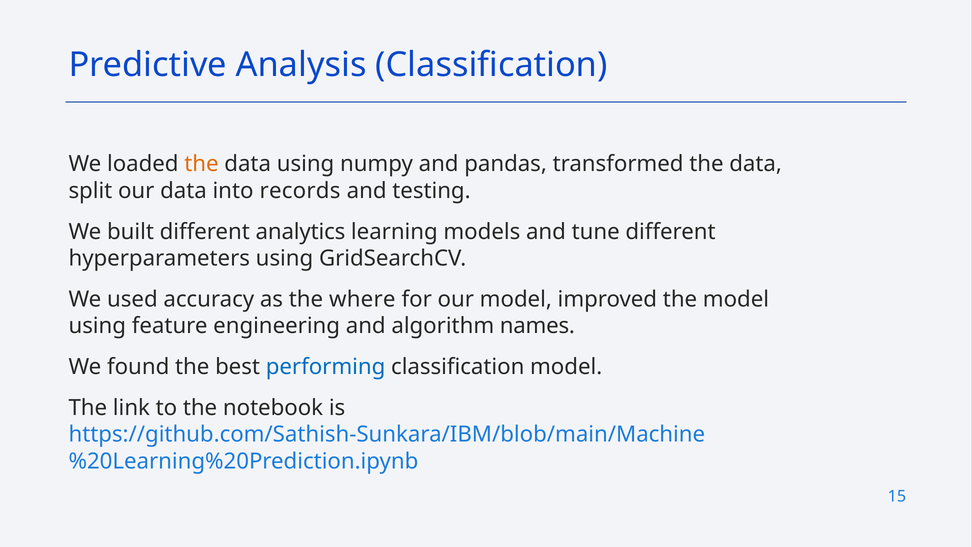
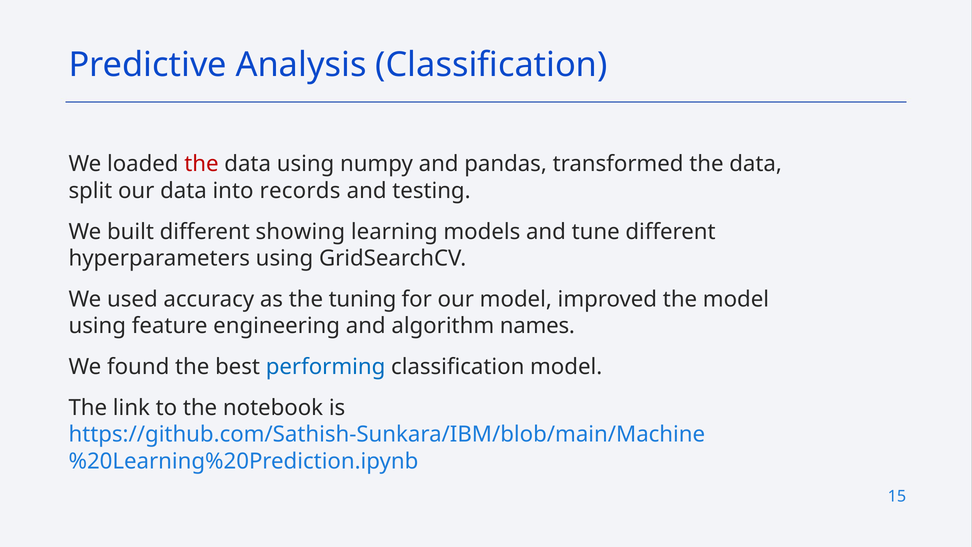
the colour: orange -> red (201, 164)
analytics: analytics -> showing (300, 232)
where: where -> tuning (362, 299)
